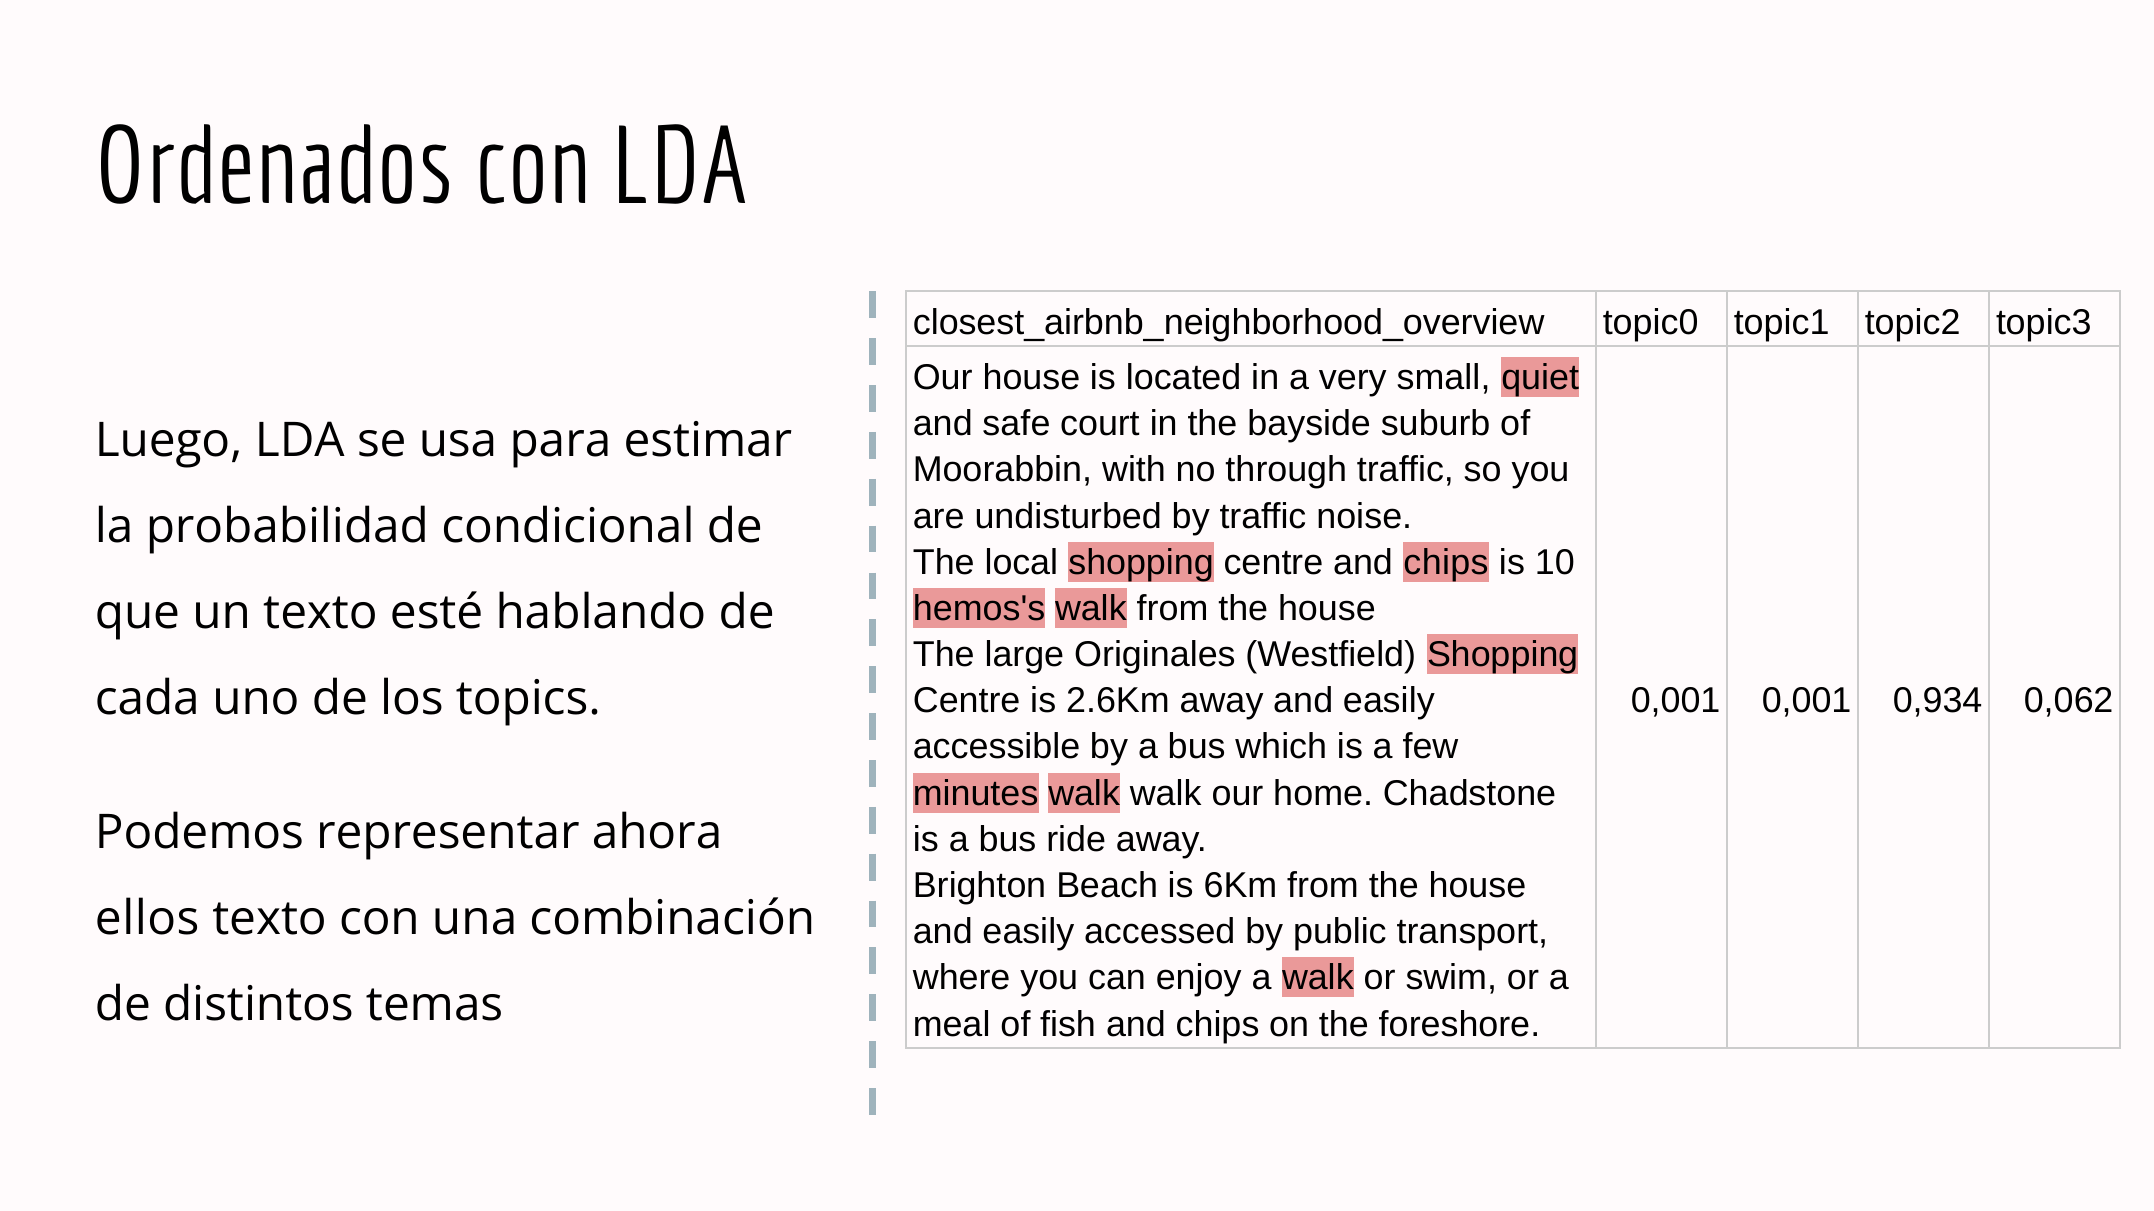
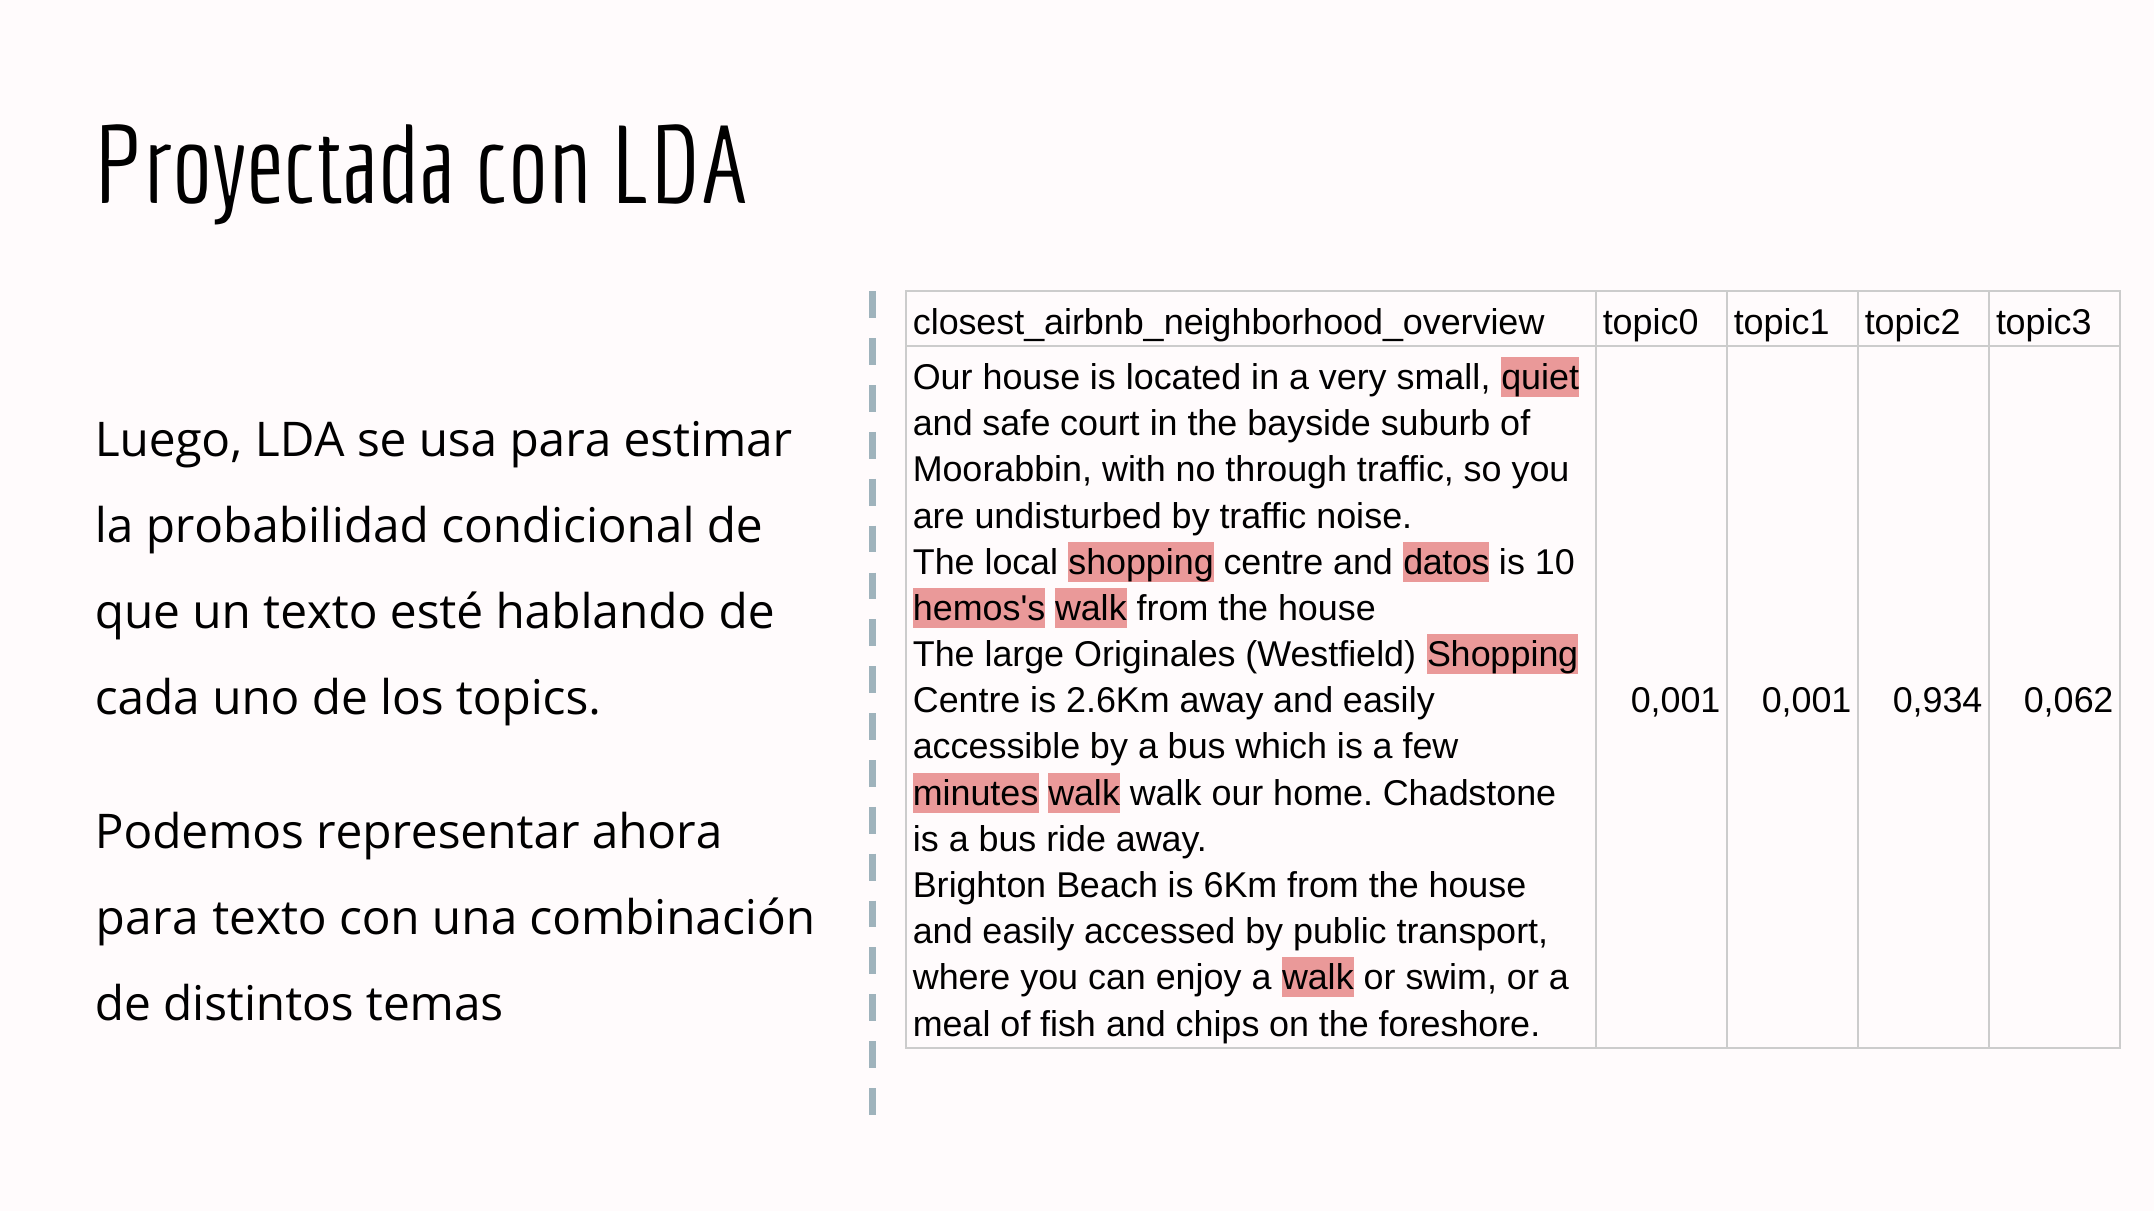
Ordenados: Ordenados -> Proyectada (275, 168)
centre and chips: chips -> datos (1446, 563)
ellos: ellos -> para (147, 919)
